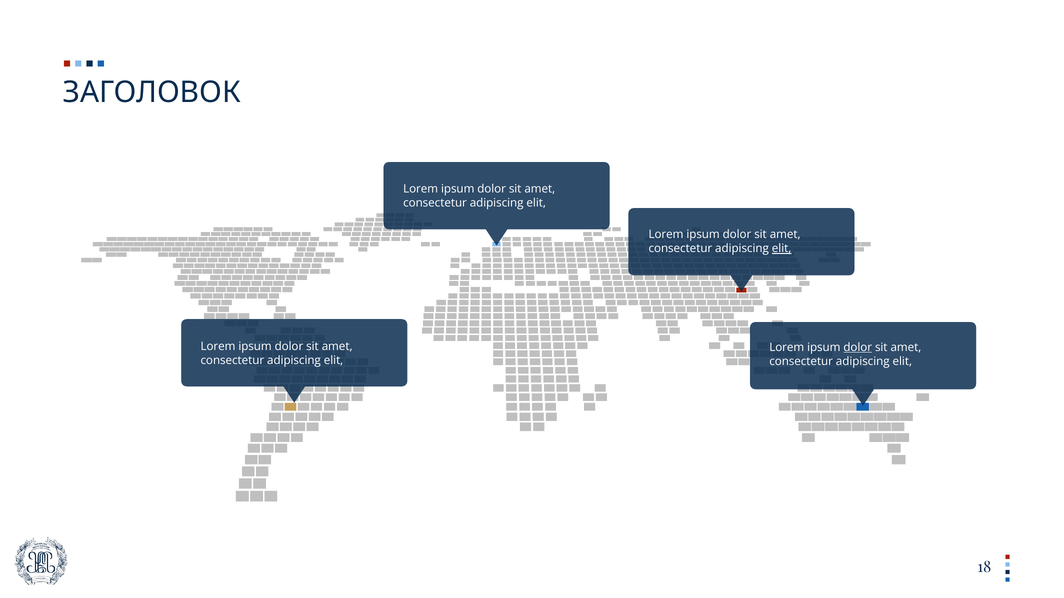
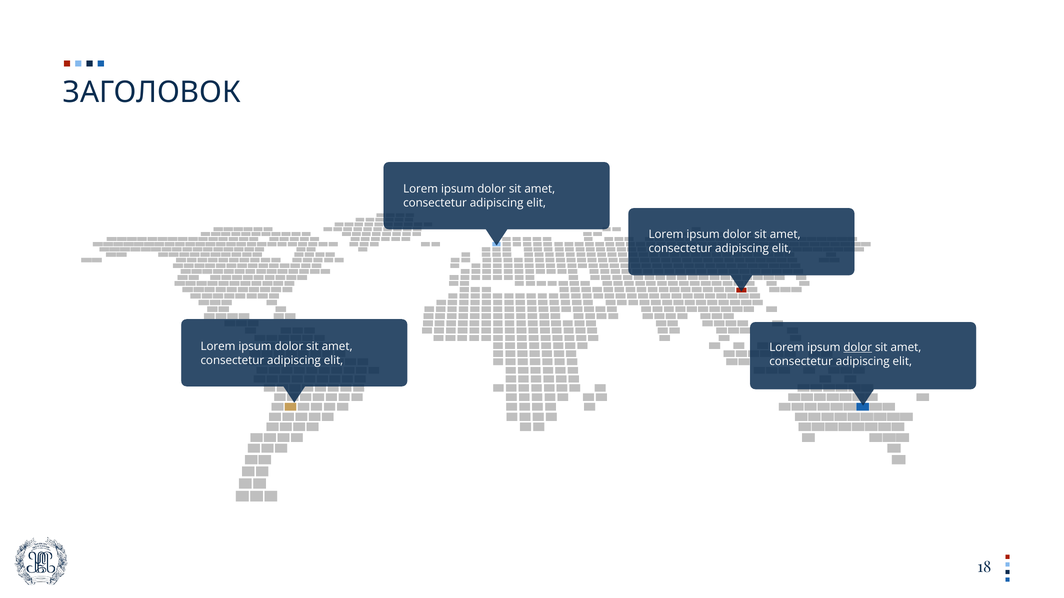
elit underline: present -> none (782, 249)
